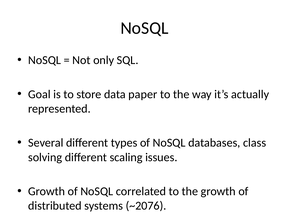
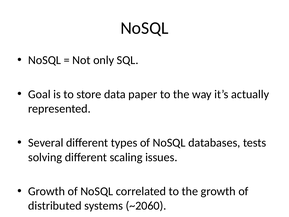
class: class -> tests (255, 143)
~2076: ~2076 -> ~2060 (146, 206)
